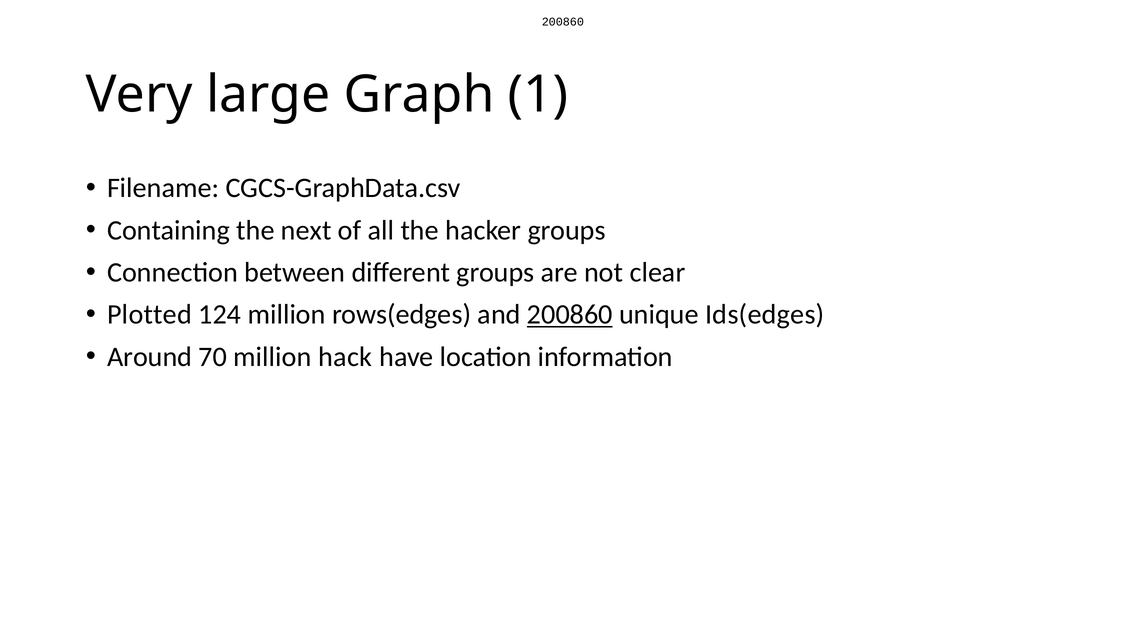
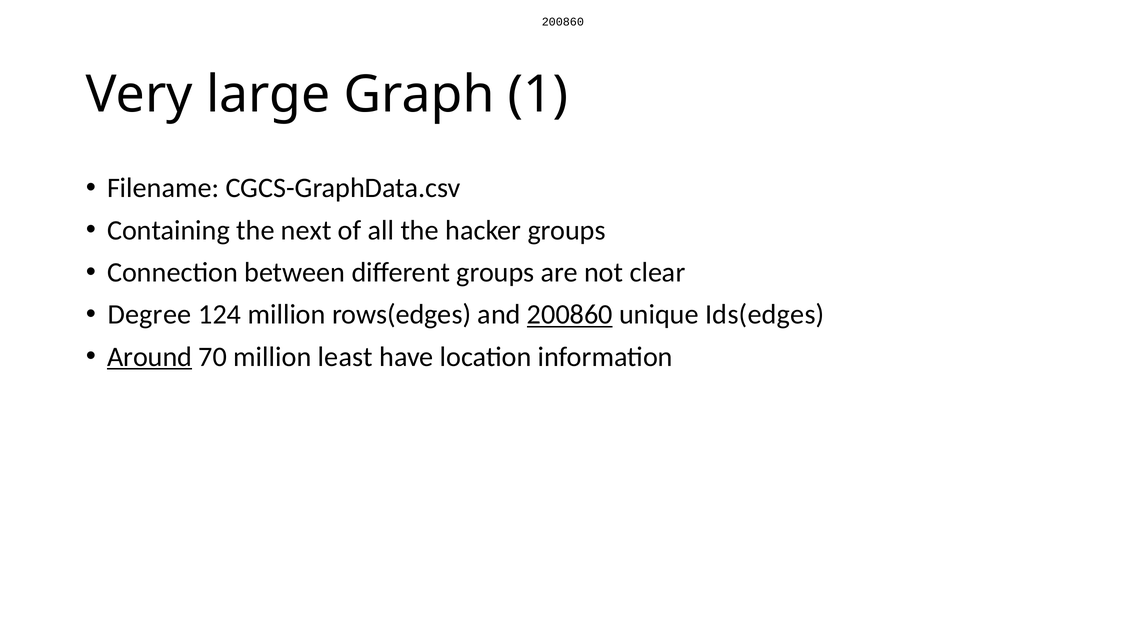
Plotted: Plotted -> Degree (149, 315)
Around underline: none -> present (150, 357)
hack: hack -> least (345, 357)
